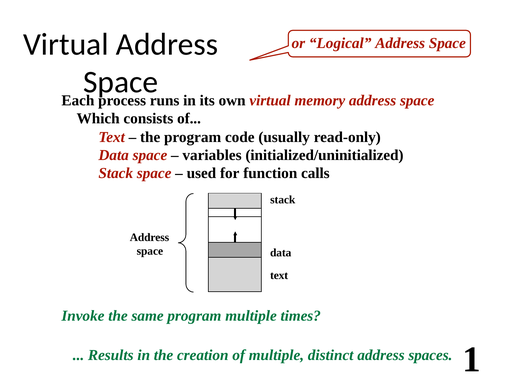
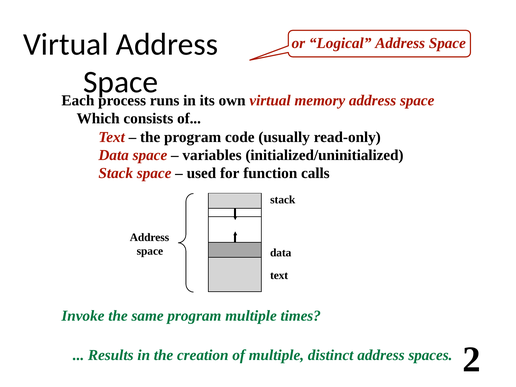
1: 1 -> 2 (471, 359)
